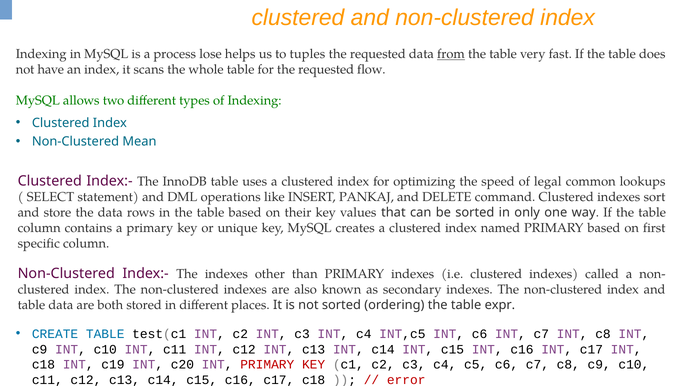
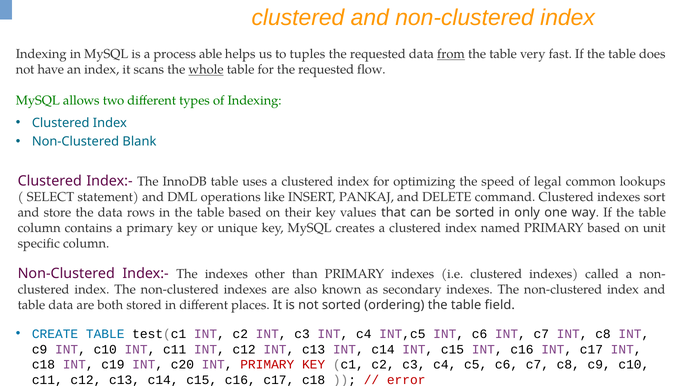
lose: lose -> able (211, 54)
whole underline: none -> present (206, 70)
Mean: Mean -> Blank (139, 142)
first: first -> unit (654, 228)
expr: expr -> field (500, 305)
